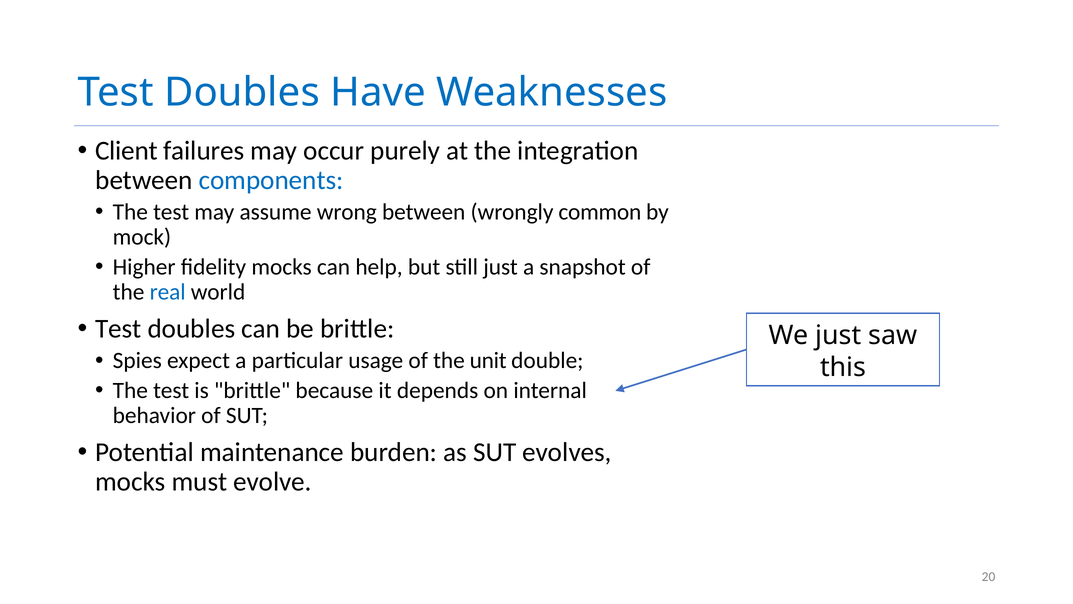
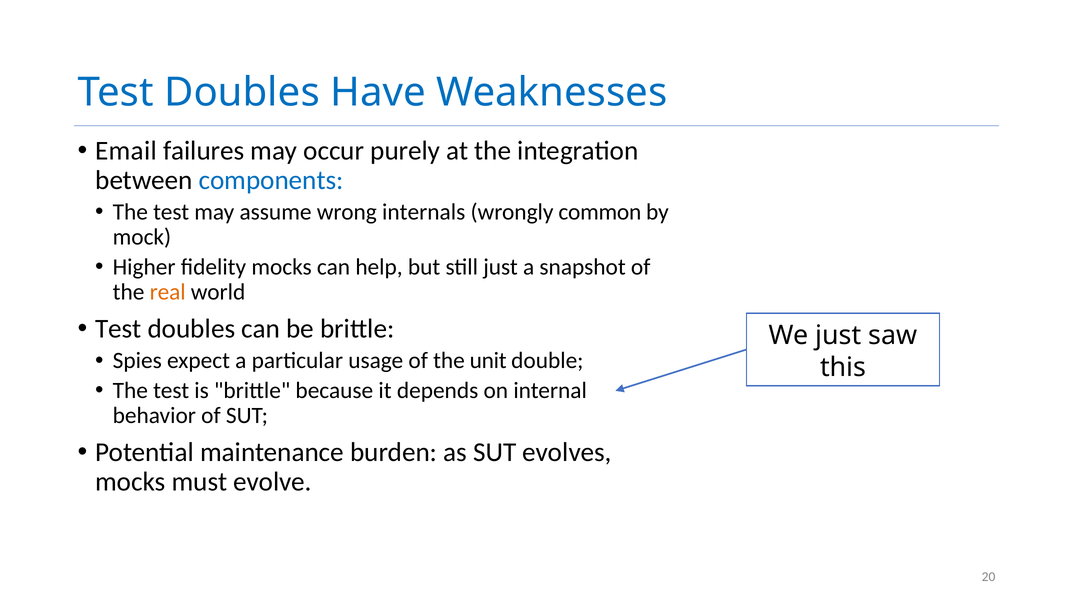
Client: Client -> Email (126, 151)
wrong between: between -> internals (424, 212)
real colour: blue -> orange (168, 292)
